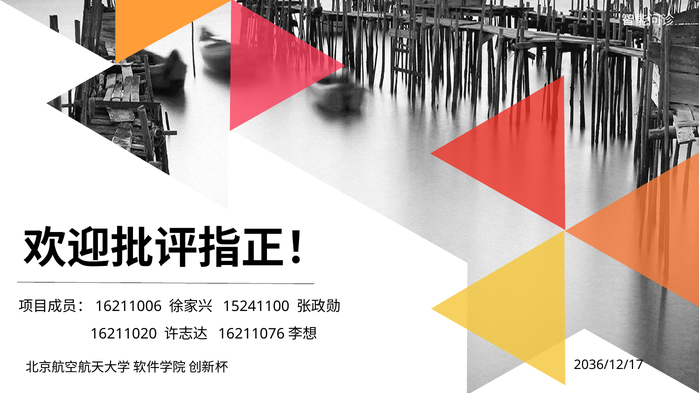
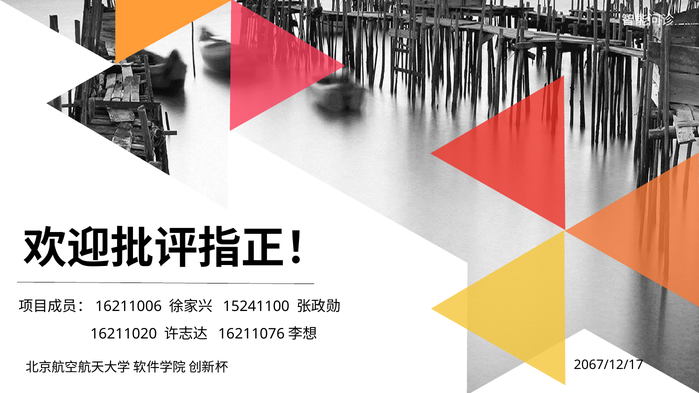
2036/12/17: 2036/12/17 -> 2067/12/17 (609, 365)
